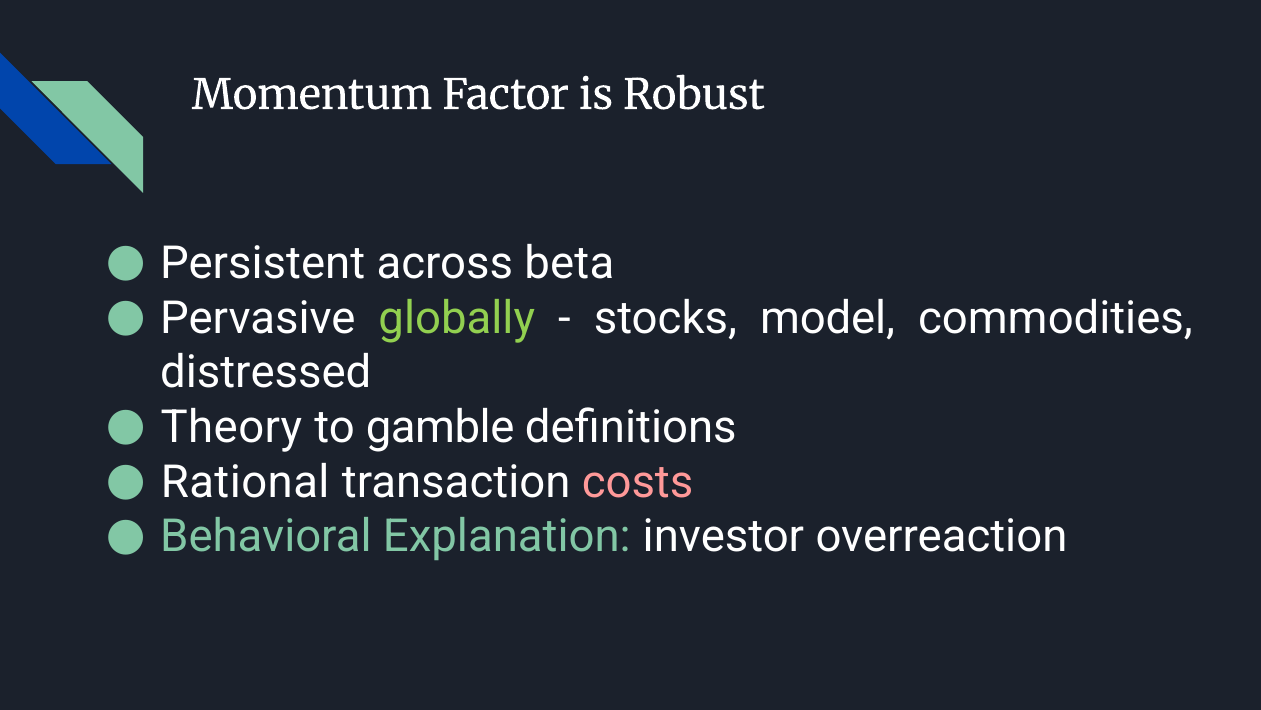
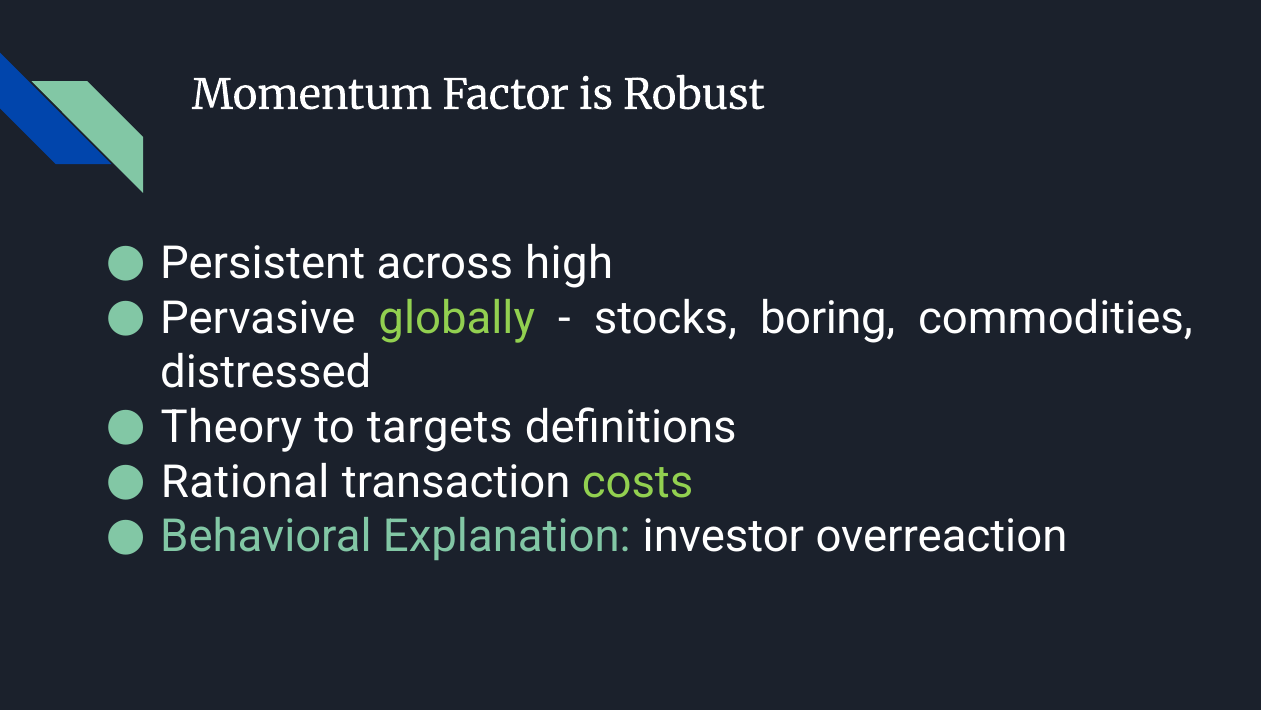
beta: beta -> high (569, 263)
model: model -> boring (828, 318)
gamble: gamble -> targets (440, 427)
costs colour: pink -> light green (638, 482)
